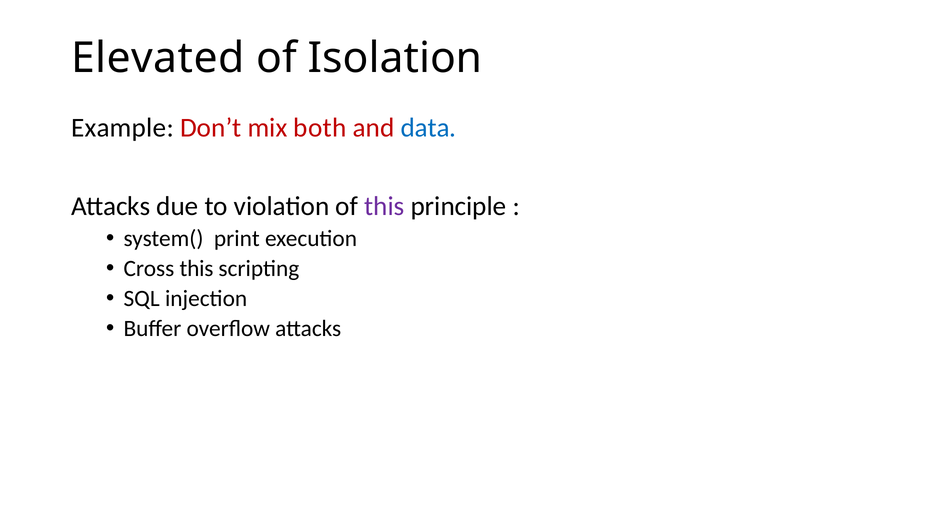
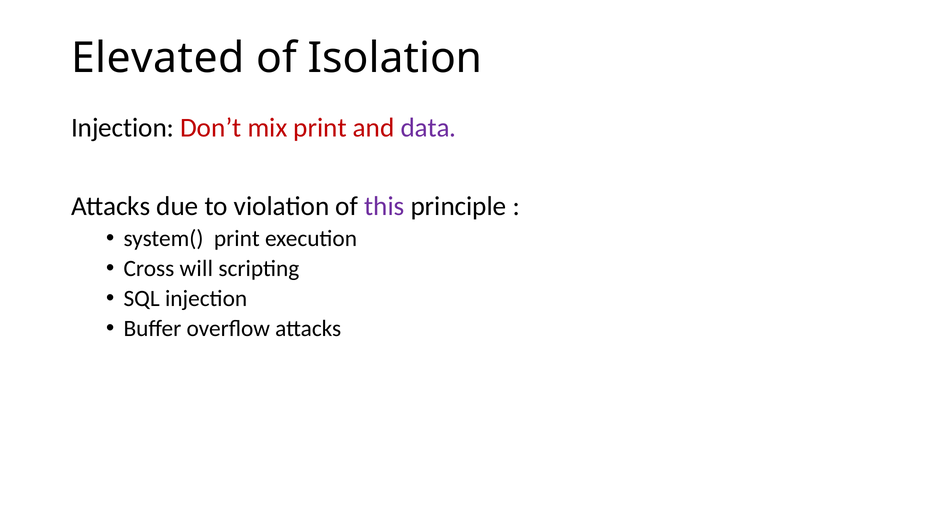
Example: Example -> Injection (123, 128)
mix both: both -> print (320, 128)
data colour: blue -> purple (428, 128)
Cross this: this -> will (196, 268)
